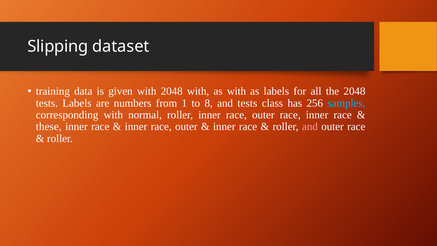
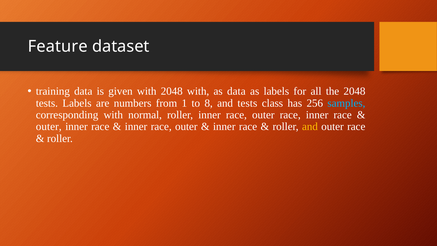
Slipping: Slipping -> Feature (58, 46)
as with: with -> data (236, 91)
these: these -> outer (49, 127)
and colour: pink -> yellow (310, 127)
